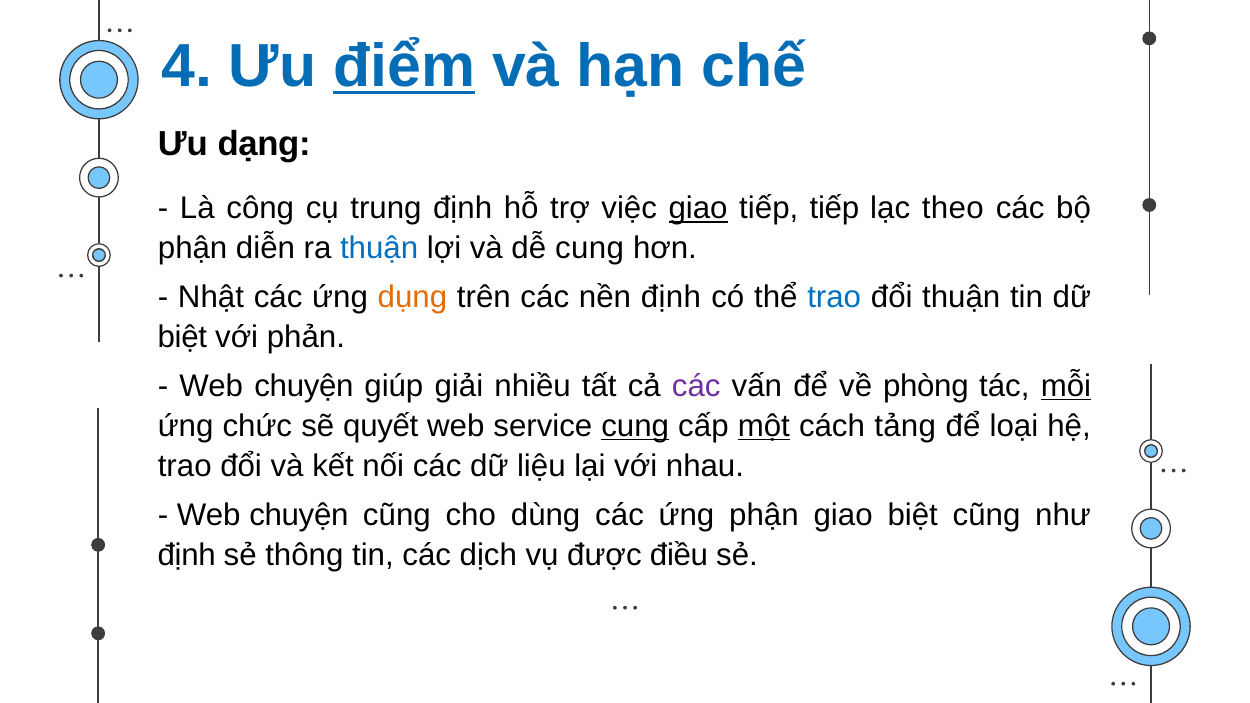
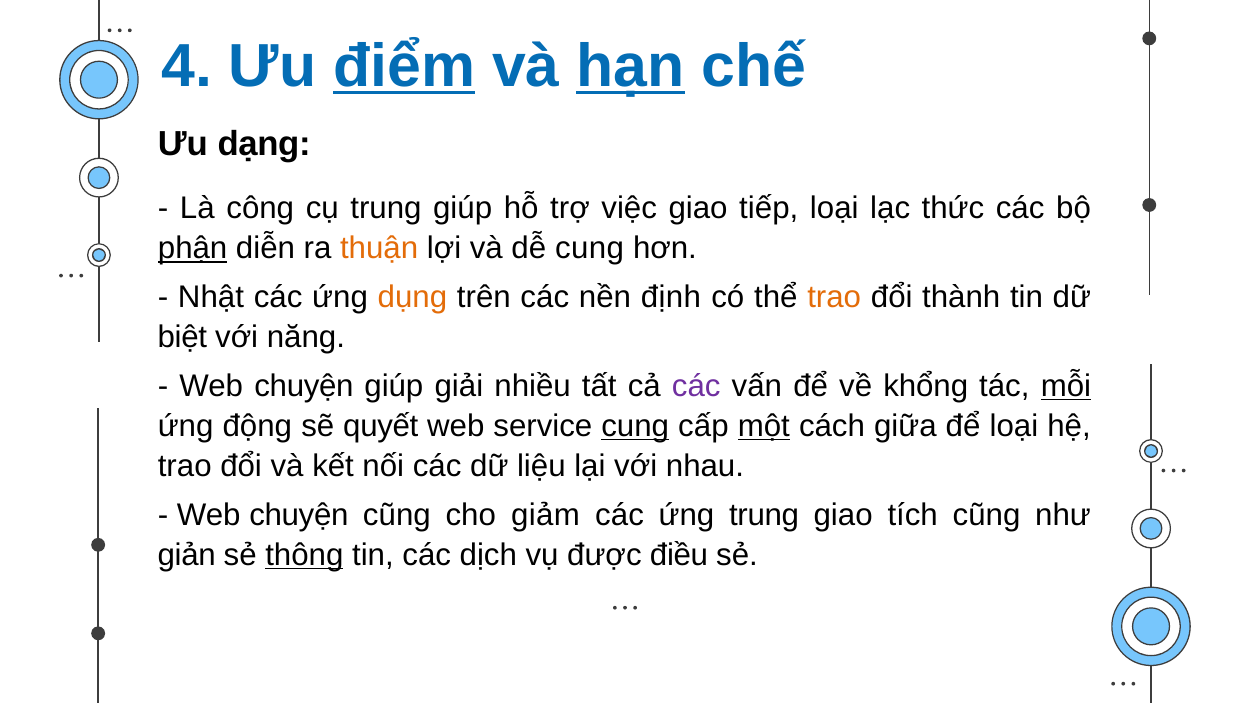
hạn underline: none -> present (630, 67)
trung định: định -> giúp (463, 208)
giao underline: present -> none (698, 208)
tiếp tiếp: tiếp -> loại (834, 208)
theo: theo -> thức (953, 208)
phận underline: none -> present (193, 248)
thuận colour: blue -> orange (379, 248)
trao colour: blue -> orange (834, 297)
đổi thuận: thuận -> thành (961, 297)
phản: phản -> năng (306, 337)
phòng: phòng -> khổng (926, 386)
chức: chức -> động (257, 426)
tảng: tảng -> giữa (905, 426)
dùng: dùng -> giảm (545, 515)
ứng phận: phận -> trung (764, 515)
giao biệt: biệt -> tích (913, 515)
định: định -> giản (187, 555)
thông underline: none -> present (304, 555)
